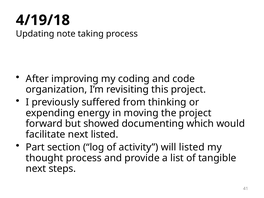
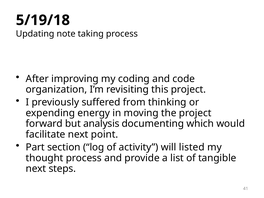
4/19/18: 4/19/18 -> 5/19/18 (43, 20)
showed: showed -> analysis (101, 124)
next listed: listed -> point (105, 134)
